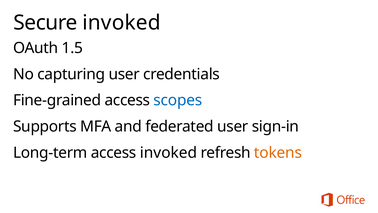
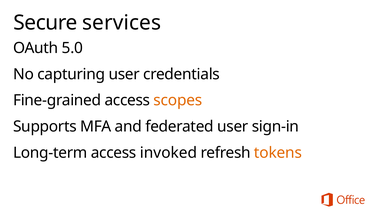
Secure invoked: invoked -> services (122, 23)
1.5: 1.5 -> 5.0 (72, 48)
scopes colour: blue -> orange (178, 100)
